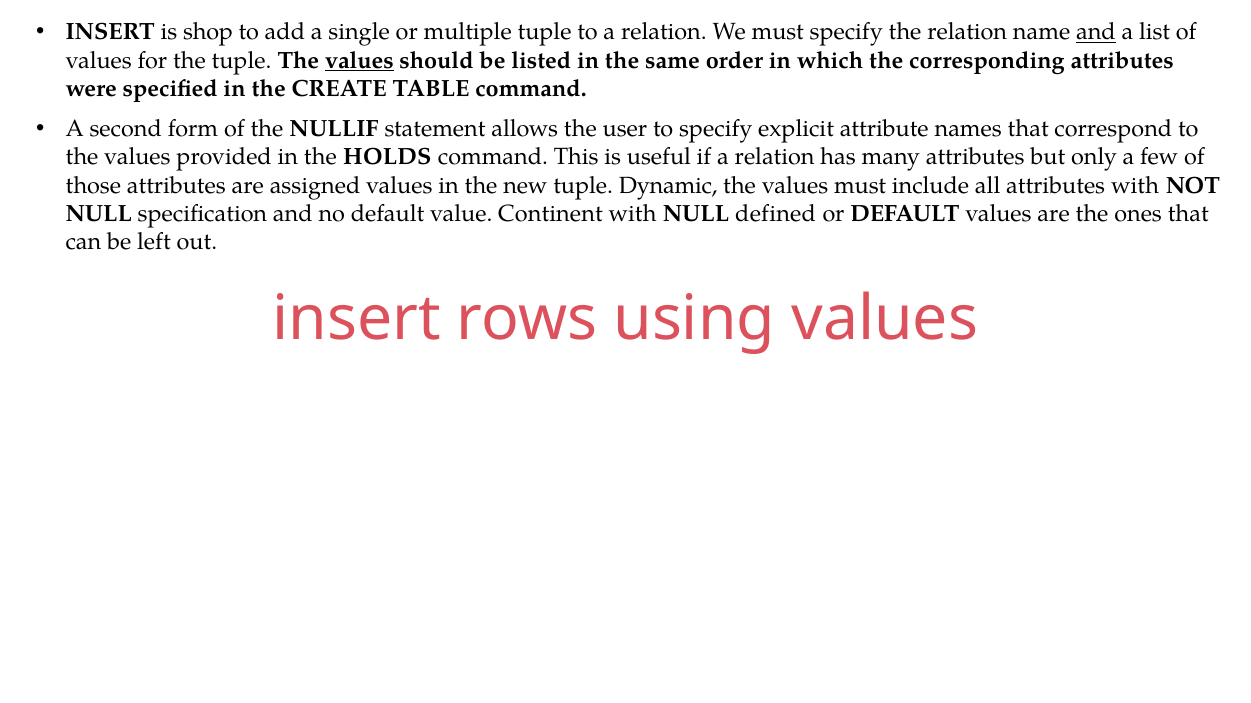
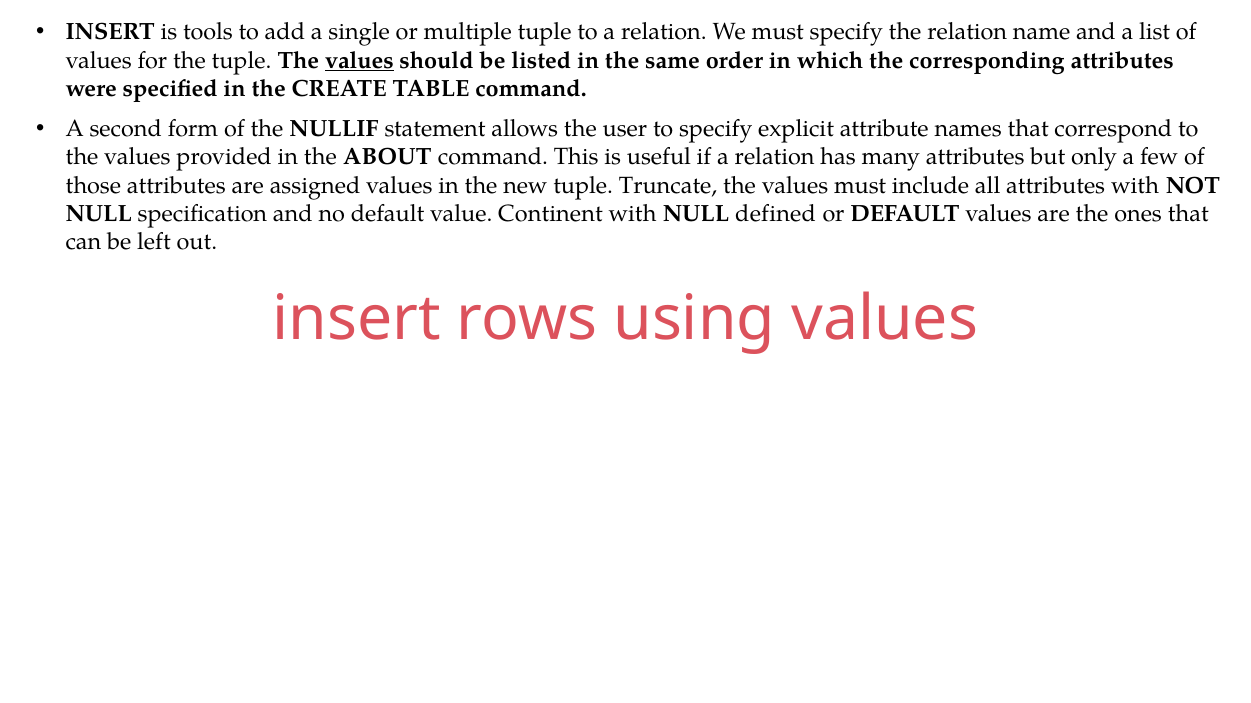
shop: shop -> tools (208, 32)
and underline: present -> none (1096, 32)
HOLDS: HOLDS -> ABOUT (387, 157)
Dynamic: Dynamic -> Truncate (668, 185)
